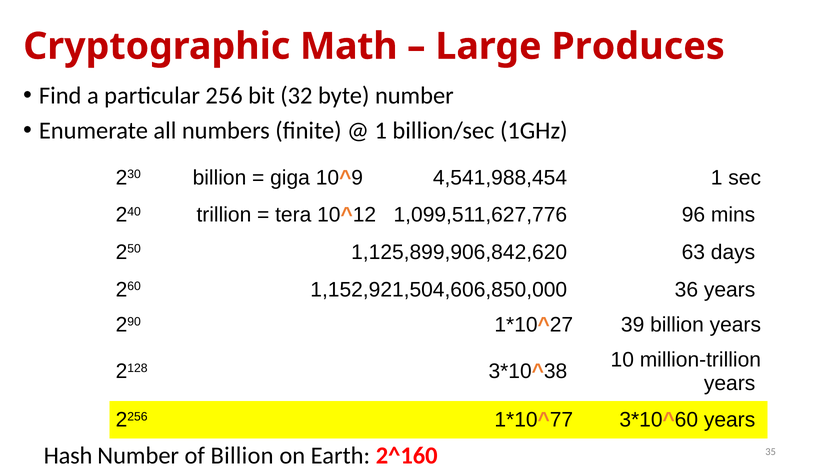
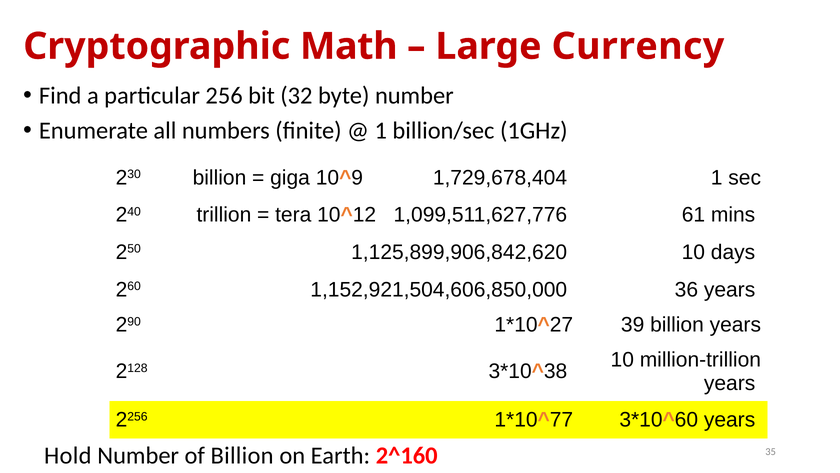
Produces: Produces -> Currency (638, 46)
4,541,988,454: 4,541,988,454 -> 1,729,678,404 (500, 178)
96: 96 -> 61 (693, 215)
1,125,899,906,842,620 63: 63 -> 10 (693, 252)
Hash: Hash -> Hold (68, 455)
